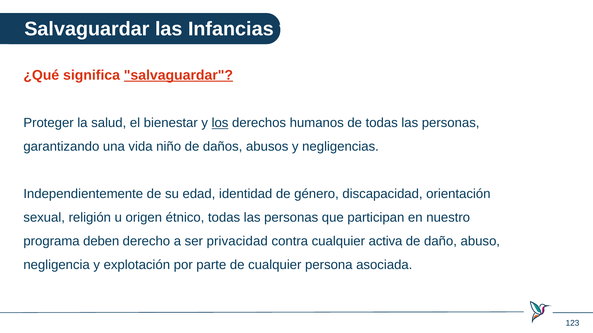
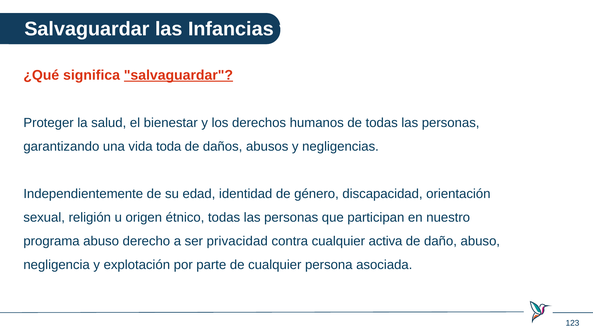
los underline: present -> none (220, 123)
niño: niño -> toda (169, 147)
programa deben: deben -> abuso (101, 242)
